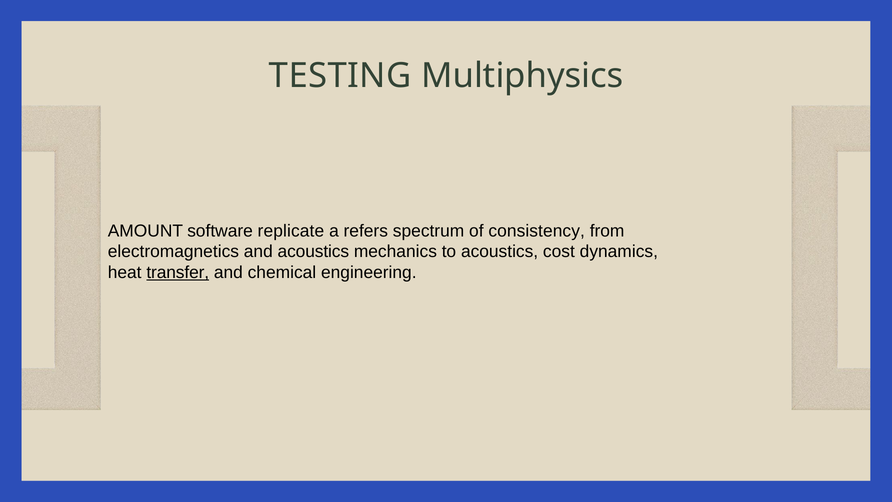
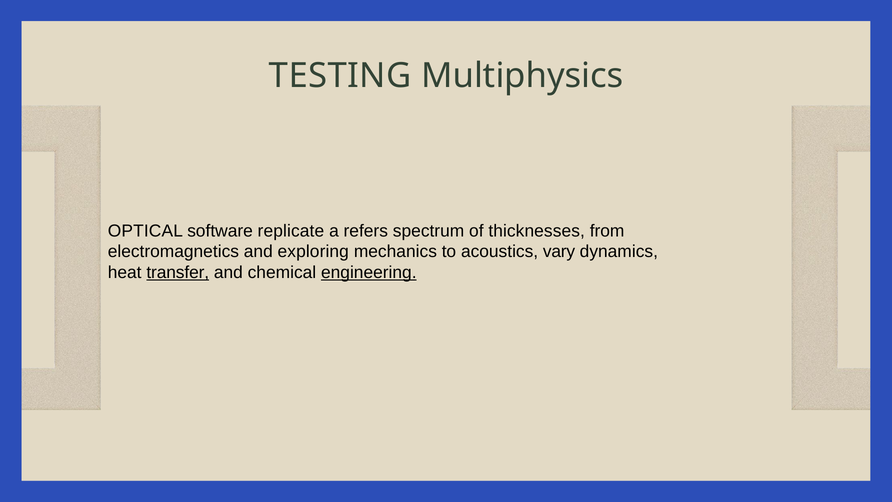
AMOUNT: AMOUNT -> OPTICAL (145, 231)
consistency: consistency -> thicknesses (537, 231)
and acoustics: acoustics -> exploring (313, 252)
cost: cost -> vary (559, 252)
engineering underline: none -> present (369, 272)
